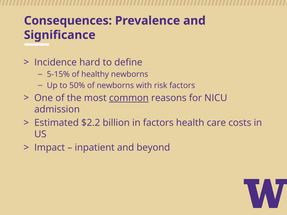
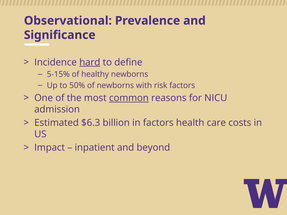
Consequences: Consequences -> Observational (68, 21)
hard underline: none -> present (90, 62)
$2.2: $2.2 -> $6.3 (91, 123)
